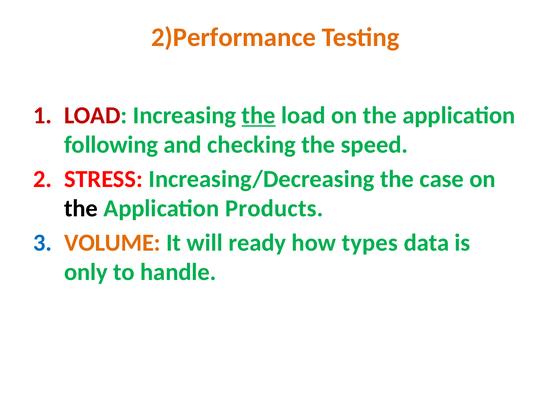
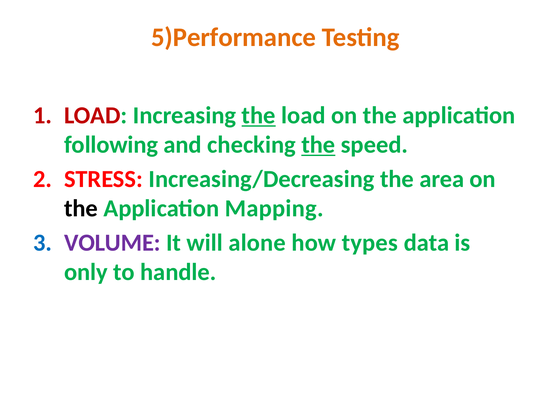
2)Performance: 2)Performance -> 5)Performance (234, 37)
the underline: none -> present (318, 145)
case: case -> area (442, 179)
Products: Products -> Mapping (274, 209)
VOLUME colour: orange -> purple (112, 243)
ready: ready -> alone (257, 243)
